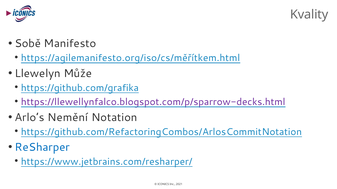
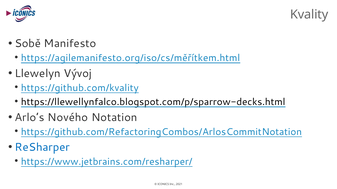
Může: Může -> Vývoj (78, 74)
https://github.com/grafika: https://github.com/grafika -> https://github.com/kvality (80, 88)
https://llewellynfalco.blogspot.com/p/sparrow-decks.html colour: purple -> black (153, 102)
Nemění: Nemění -> Nového (68, 118)
